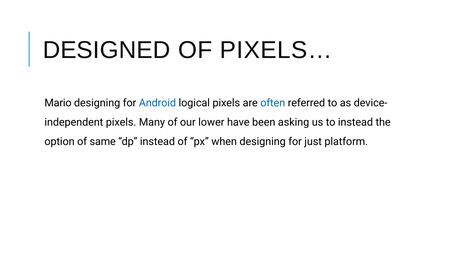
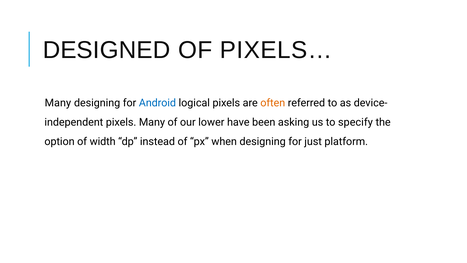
Mario: Mario -> Many (58, 103)
often colour: blue -> orange (273, 103)
to instead: instead -> specify (355, 122)
same: same -> width (103, 141)
